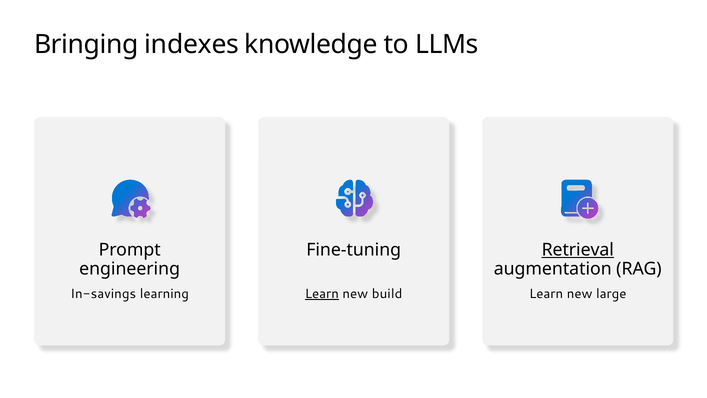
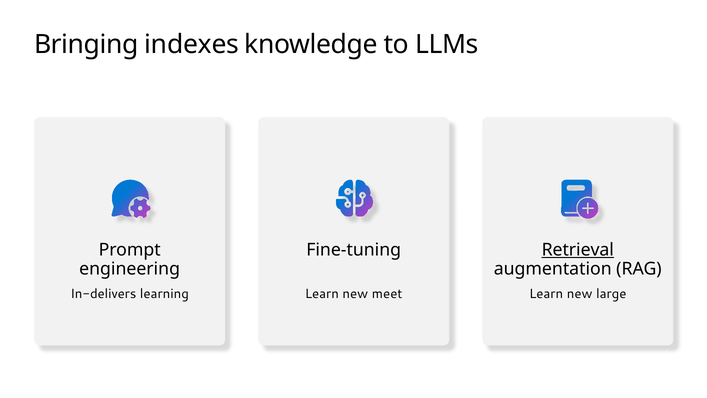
In-savings: In-savings -> In-delivers (103, 294)
Learn underline: present -> none (322, 294)
build: build -> meet (387, 294)
